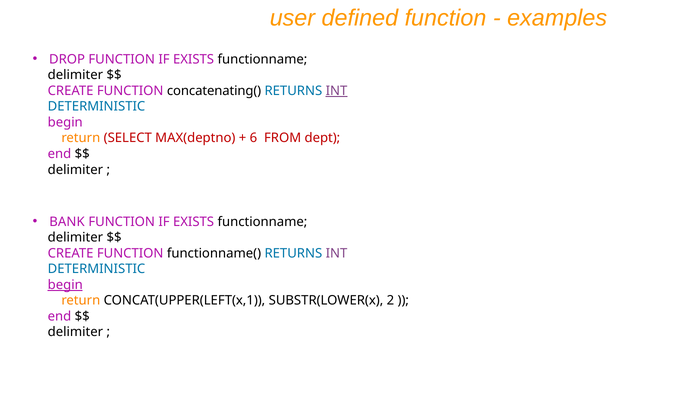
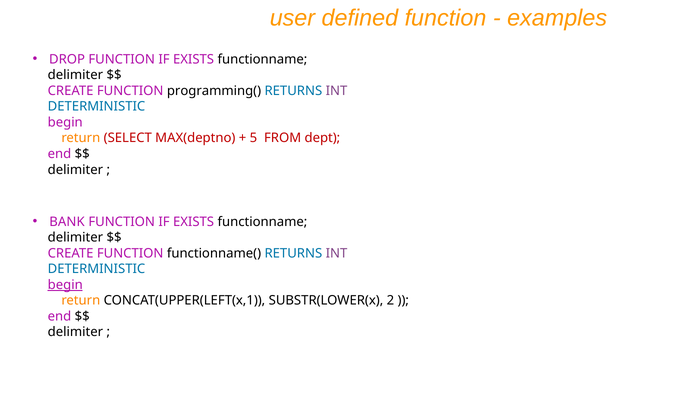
concatenating(: concatenating( -> programming( (214, 91)
INT underline: present -> none (336, 91)
6: 6 -> 5 (253, 138)
